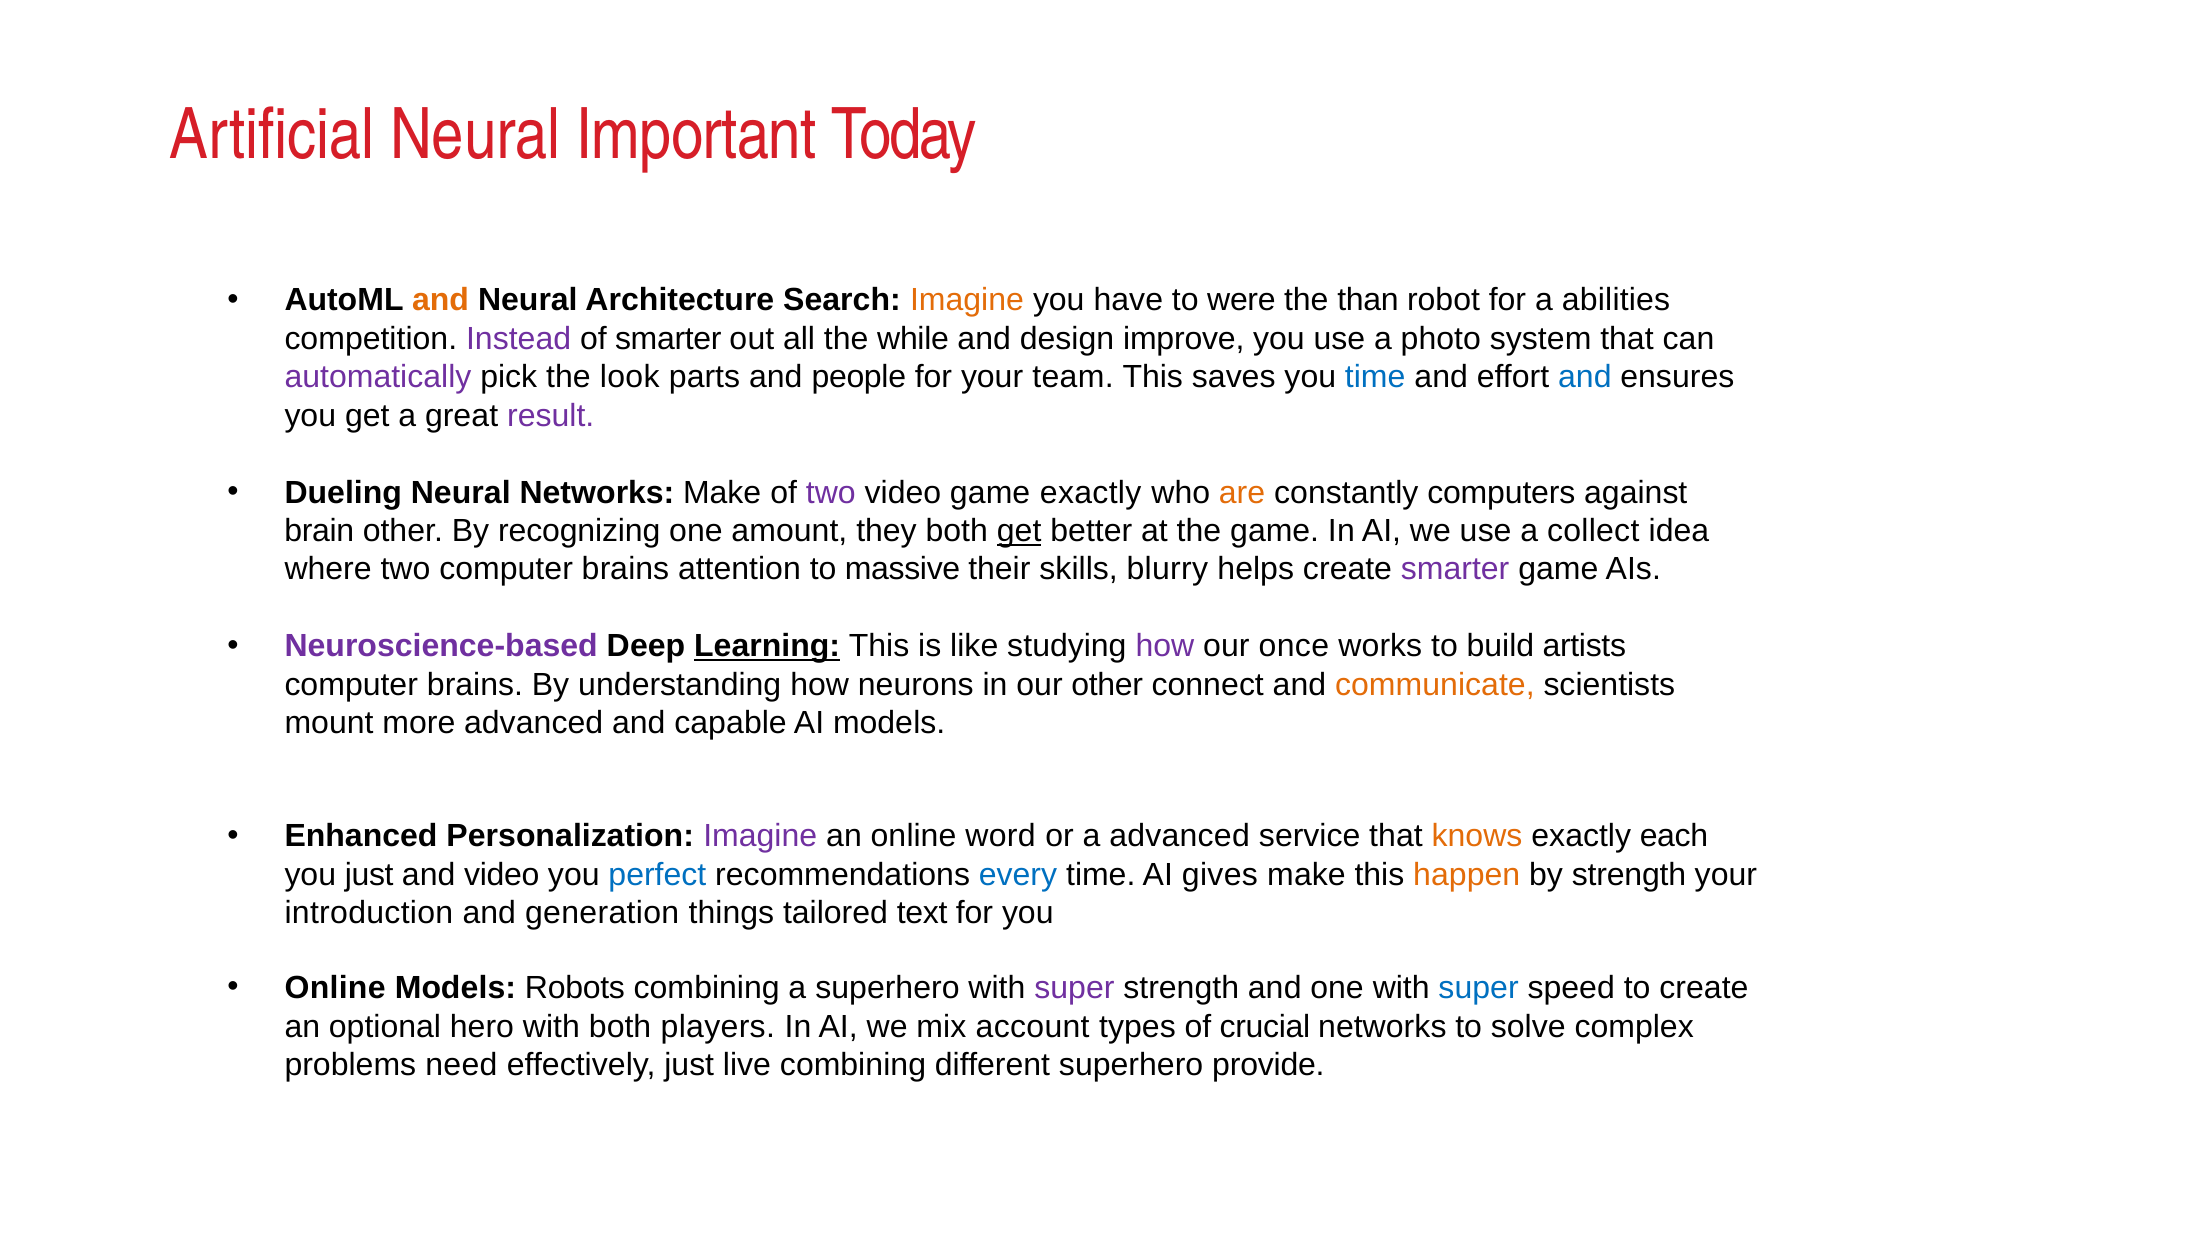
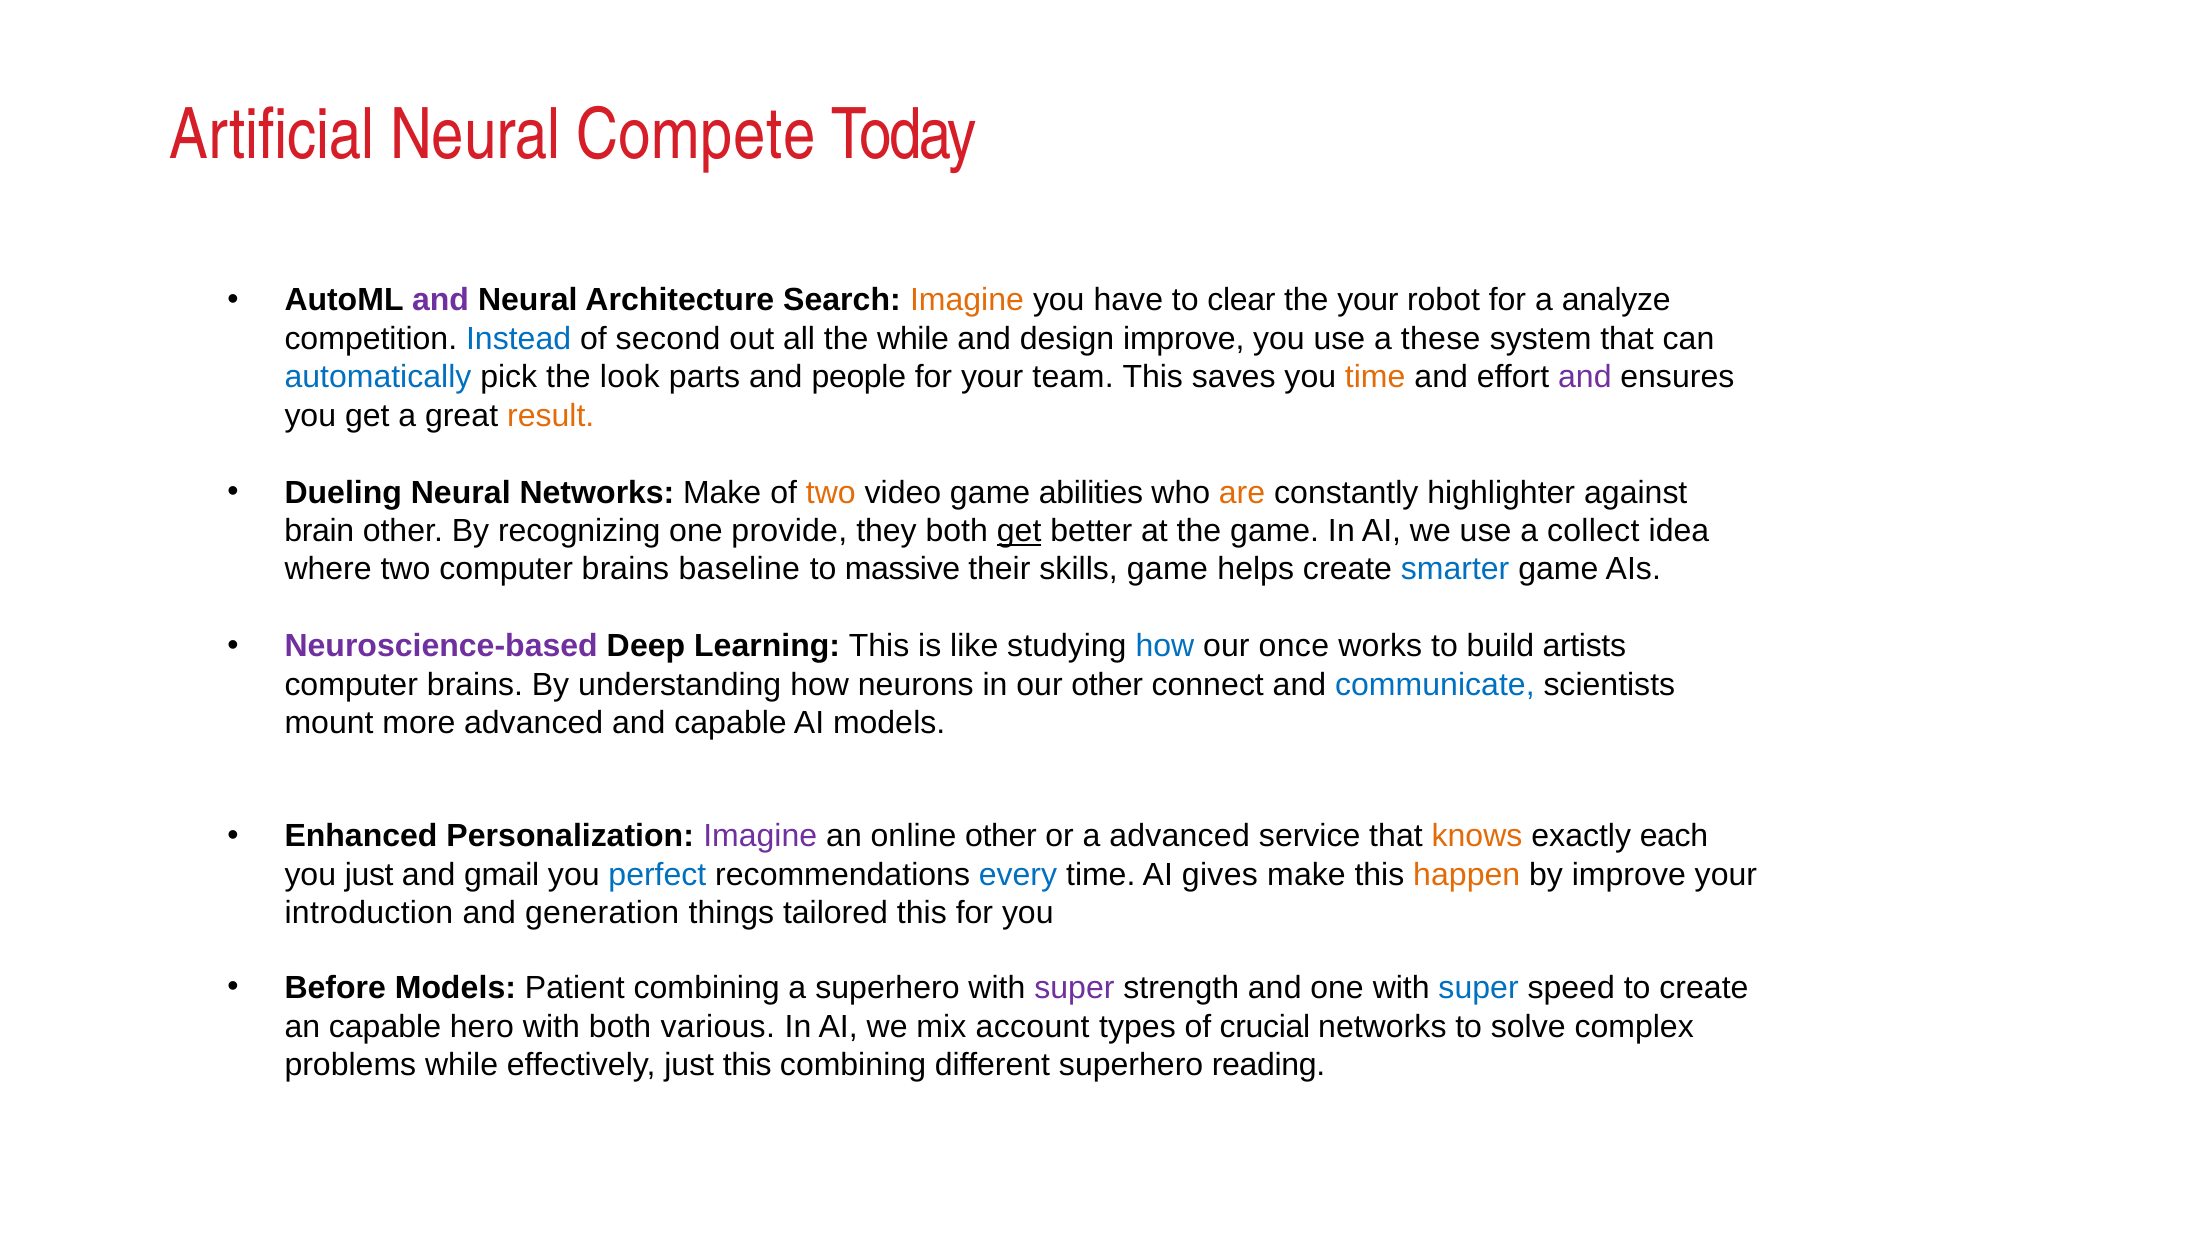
Important: Important -> Compete (696, 135)
and colour: orange -> purple (440, 300)
were: were -> clear (1241, 300)
the than: than -> your (1368, 300)
abilities: abilities -> analyze (1616, 300)
Instead colour: purple -> blue (519, 339)
of smarter: smarter -> second (668, 339)
photo: photo -> these (1441, 339)
automatically colour: purple -> blue (378, 377)
time colour: blue -> orange (1375, 377)
and colour: blue -> purple (1585, 377)
result colour: purple -> orange (551, 416)
two colour: purple -> orange (831, 493)
game exactly: exactly -> abilities (1091, 493)
computers: computers -> highlighter (1501, 493)
amount: amount -> provide (789, 531)
attention: attention -> baseline (739, 569)
skills blurry: blurry -> game (1167, 569)
smarter colour: purple -> blue (1455, 569)
Learning underline: present -> none (767, 646)
how colour: purple -> blue (1165, 646)
communicate colour: orange -> blue (1435, 685)
online word: word -> other (1001, 836)
and video: video -> gmail (502, 875)
by strength: strength -> improve (1629, 875)
tailored text: text -> this (922, 913)
Online: Online -> Before (335, 988)
Robots: Robots -> Patient (575, 988)
an optional: optional -> capable (385, 1027)
players: players -> various (718, 1027)
problems need: need -> while (462, 1065)
just live: live -> this (747, 1065)
provide: provide -> reading (1268, 1065)
